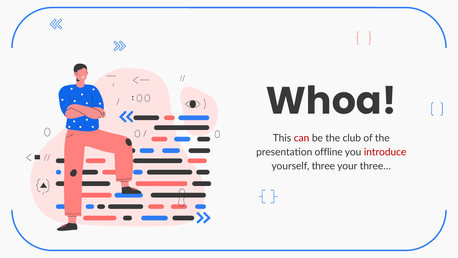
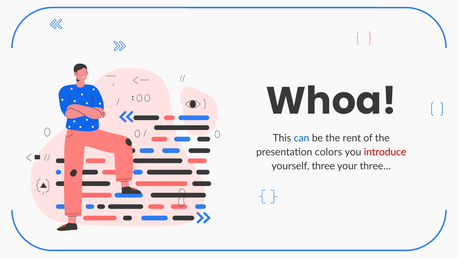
can colour: red -> blue (302, 138)
club: club -> rent (352, 138)
offline: offline -> colors (329, 152)
